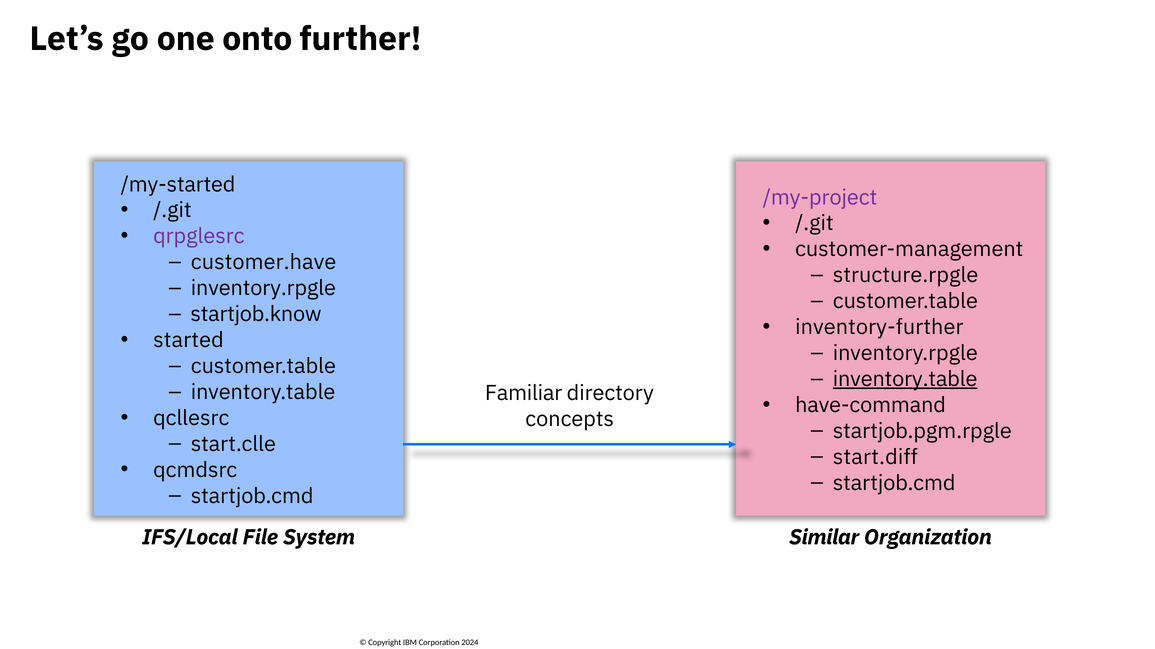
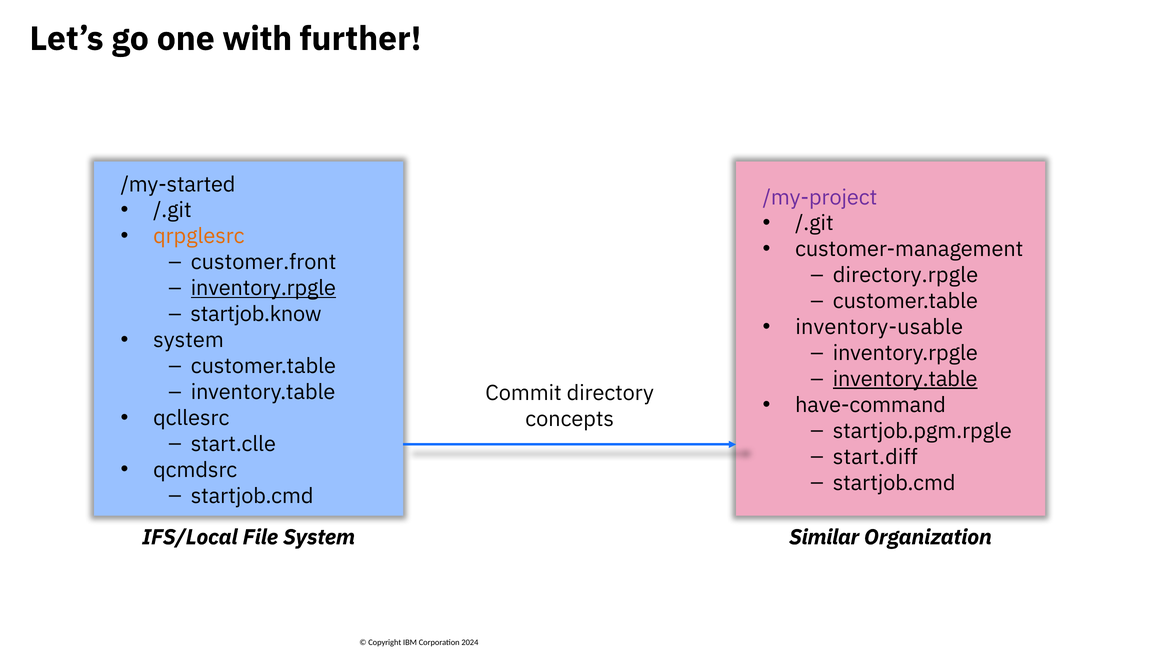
onto: onto -> with (257, 39)
qrpglesrc colour: purple -> orange (199, 237)
customer.have: customer.have -> customer.front (264, 263)
structure.rpgle: structure.rpgle -> directory.rpgle (906, 276)
inventory.rpgle underline: none -> present (263, 289)
inventory-further: inventory-further -> inventory-usable (879, 328)
started: started -> system (188, 341)
Familiar: Familiar -> Commit (523, 394)
